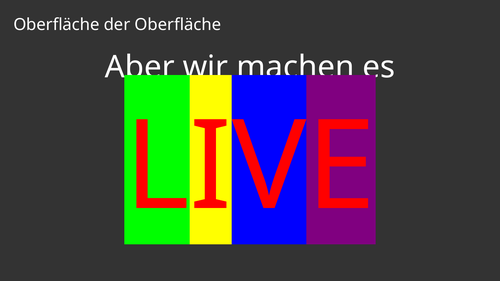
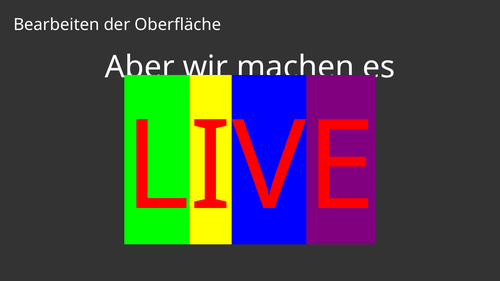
Oberfläche: Oberfläche -> Bearbeiten (56, 25)
